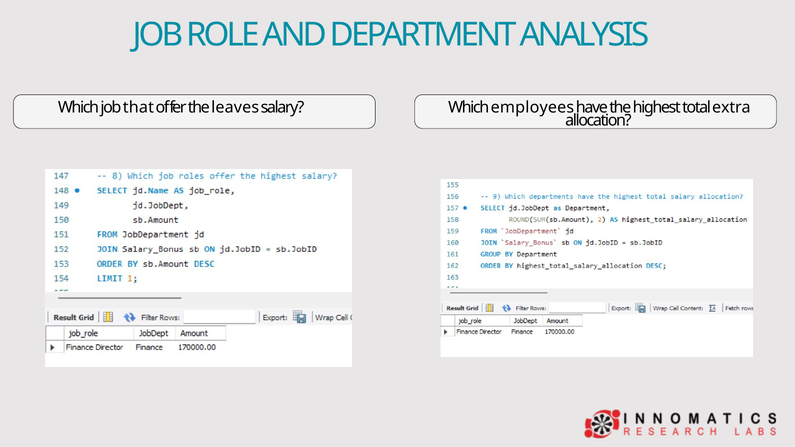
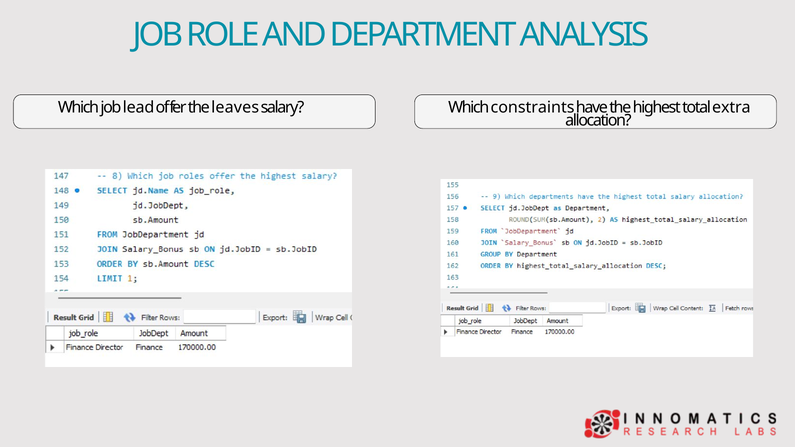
that: that -> lead (139, 108)
employees: employees -> constraints (533, 108)
